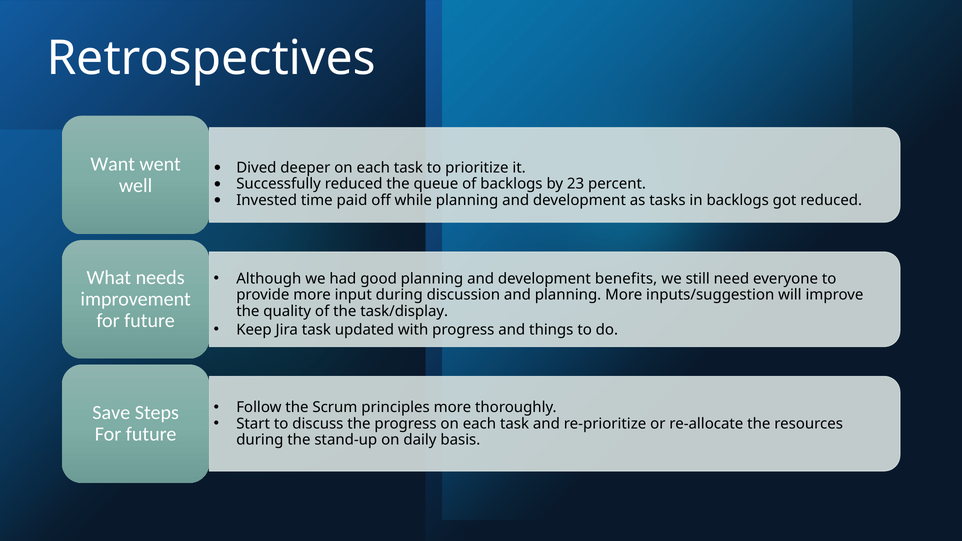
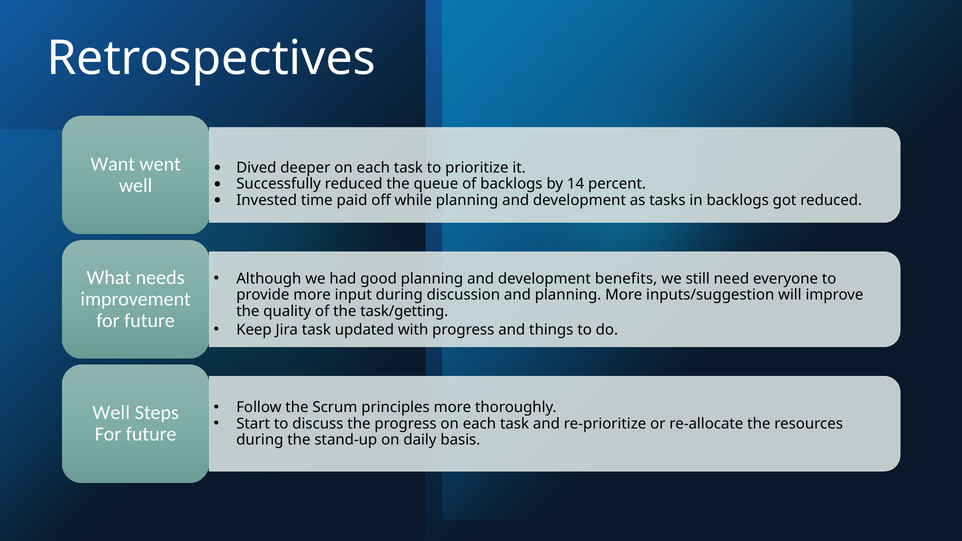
23: 23 -> 14 (576, 184)
task/display: task/display -> task/getting (404, 311)
Save: Save -> Well (111, 413)
